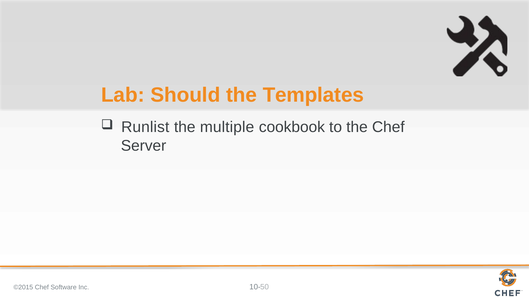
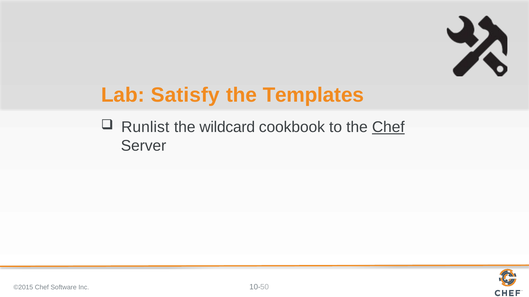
Should: Should -> Satisfy (185, 95)
multiple: multiple -> wildcard (227, 127)
Chef underline: none -> present (388, 127)
